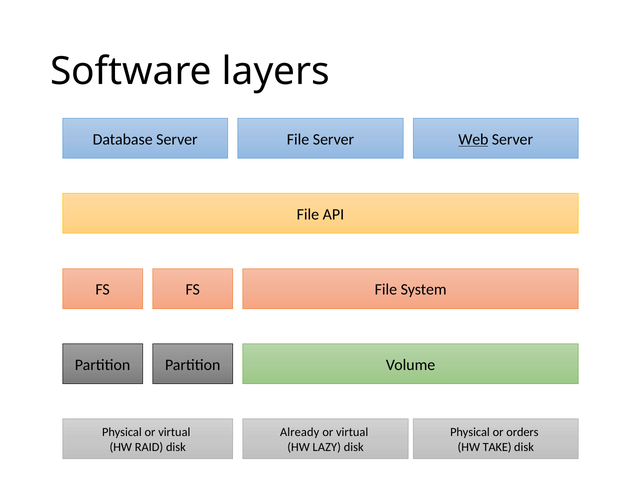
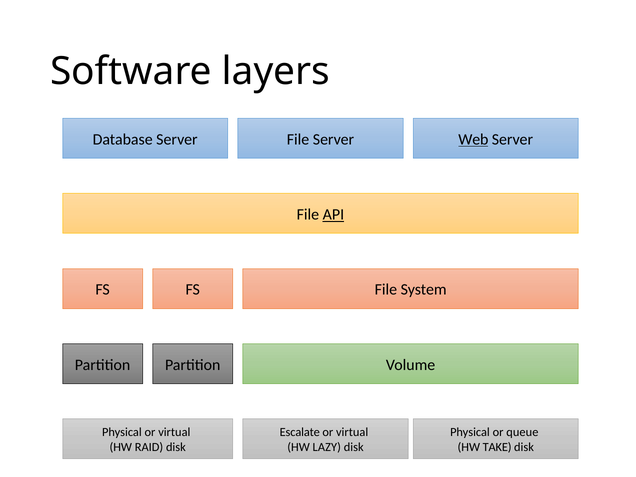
API underline: none -> present (333, 215)
Already: Already -> Escalate (300, 432)
orders: orders -> queue (522, 432)
